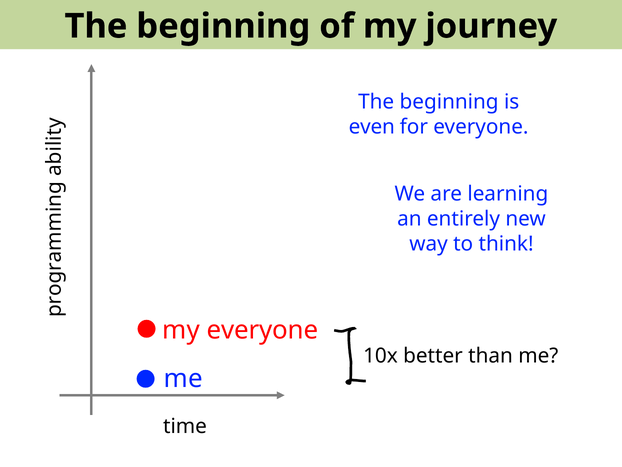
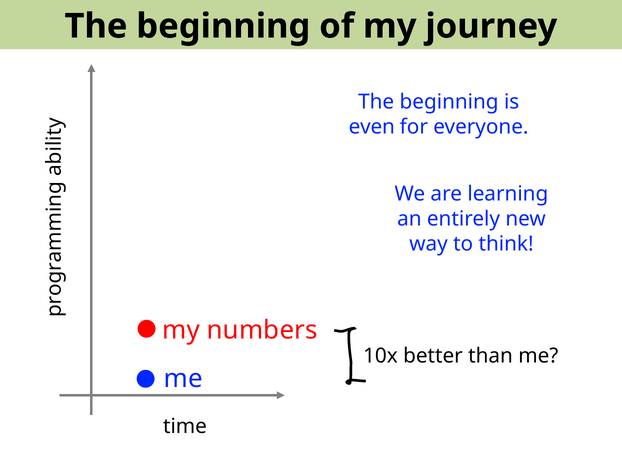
my everyone: everyone -> numbers (262, 330)
